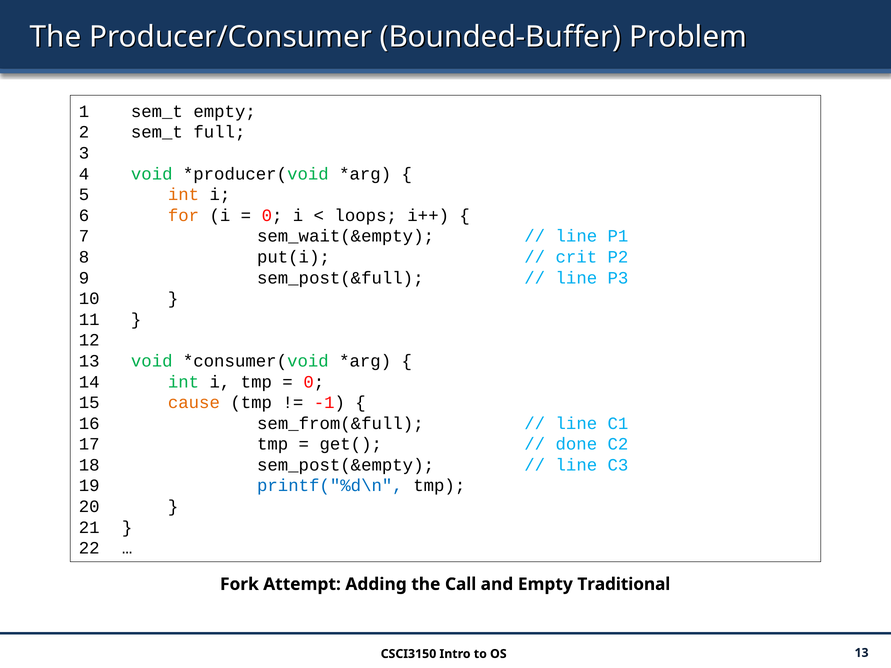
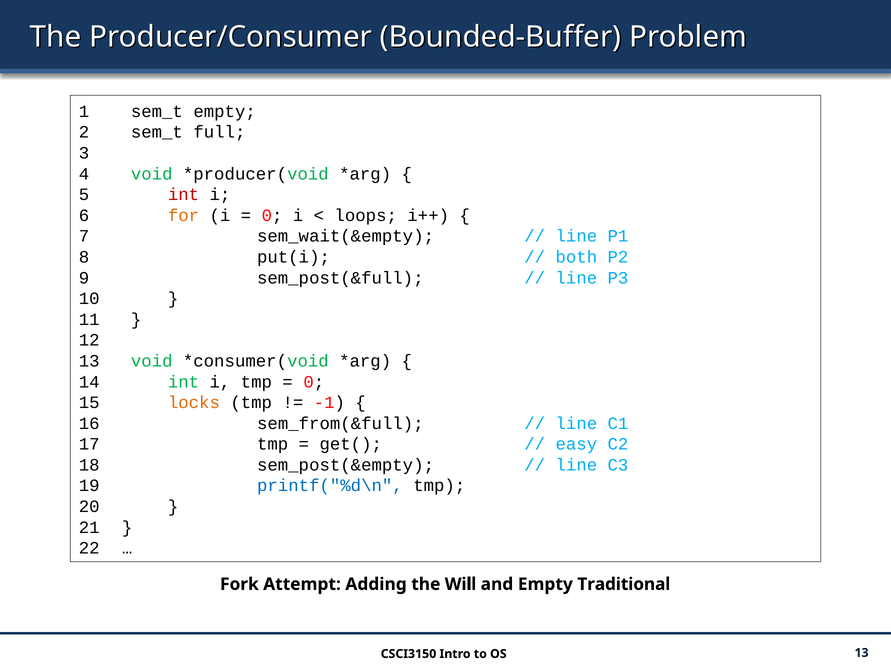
int colour: orange -> red (184, 195)
crit: crit -> both (576, 257)
cause: cause -> locks (194, 403)
done: done -> easy (576, 444)
Call: Call -> Will (461, 584)
